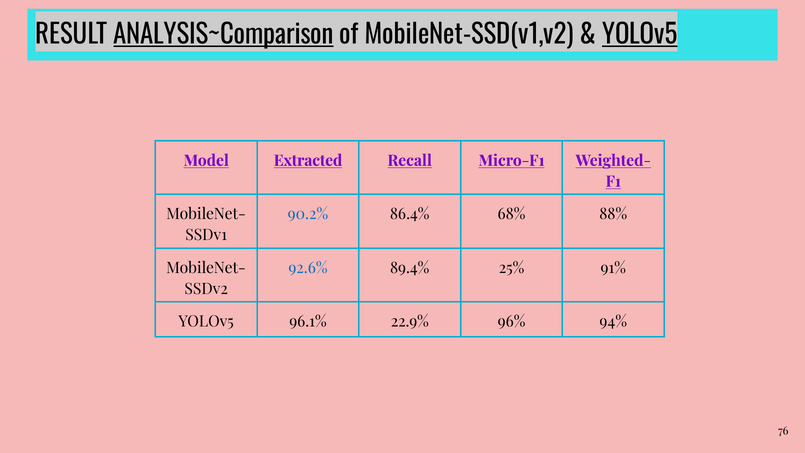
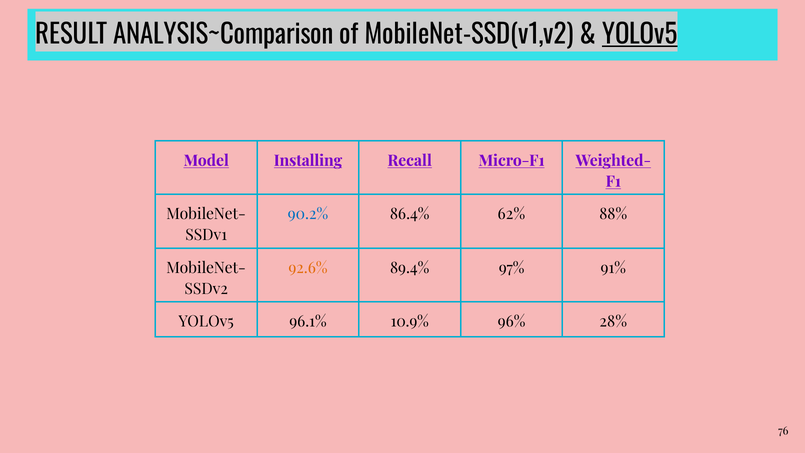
ANALYSIS~Comparison underline: present -> none (223, 35)
Extracted: Extracted -> Installing (308, 161)
68%: 68% -> 62% (511, 214)
92.6% colour: blue -> orange (308, 268)
25%: 25% -> 97% (512, 268)
22.9%: 22.9% -> 10.9% (410, 322)
94%: 94% -> 28% (613, 322)
